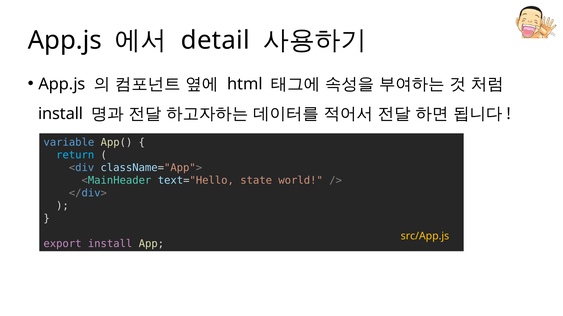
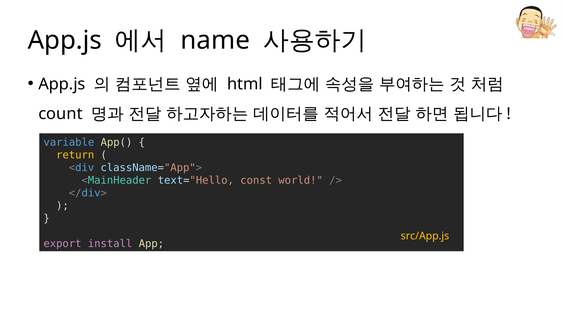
detail: detail -> name (215, 40)
install: install -> count (61, 114)
return colour: light blue -> yellow (75, 155)
state: state -> const (256, 181)
